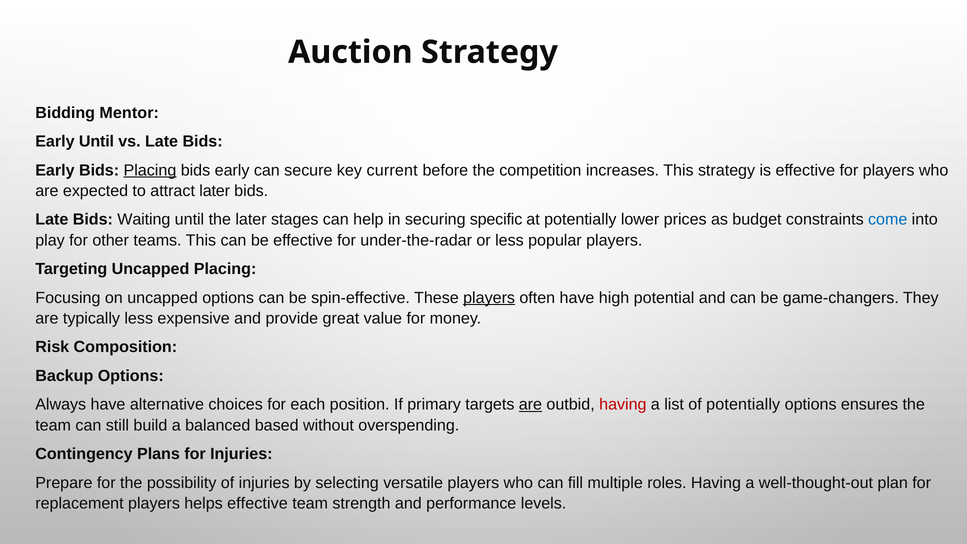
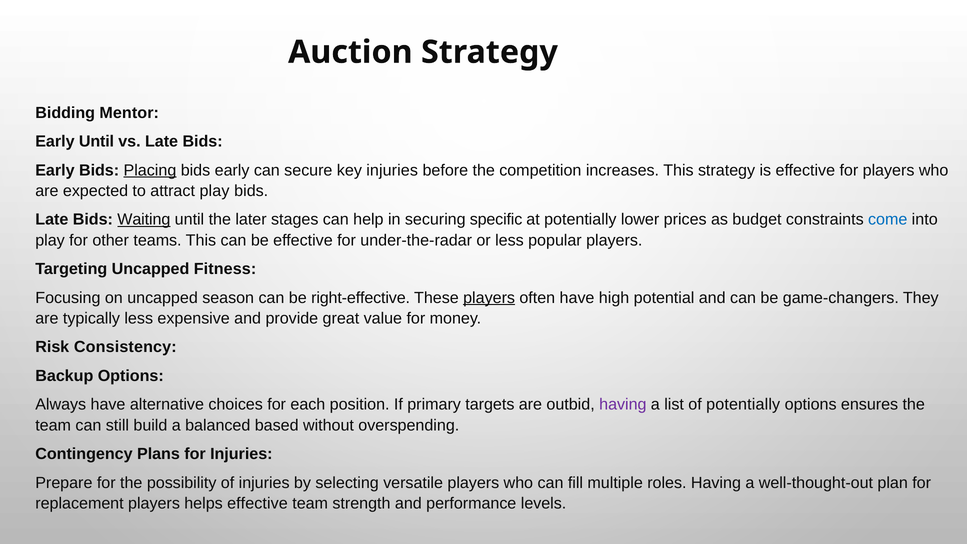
key current: current -> injuries (392, 170)
attract later: later -> play (215, 191)
Waiting underline: none -> present (144, 220)
Uncapped Placing: Placing -> Fitness (225, 269)
uncapped options: options -> season (228, 298)
spin-effective: spin-effective -> right-effective (361, 298)
Composition: Composition -> Consistency (125, 347)
are underline: present -> none (530, 405)
having colour: red -> purple (623, 405)
